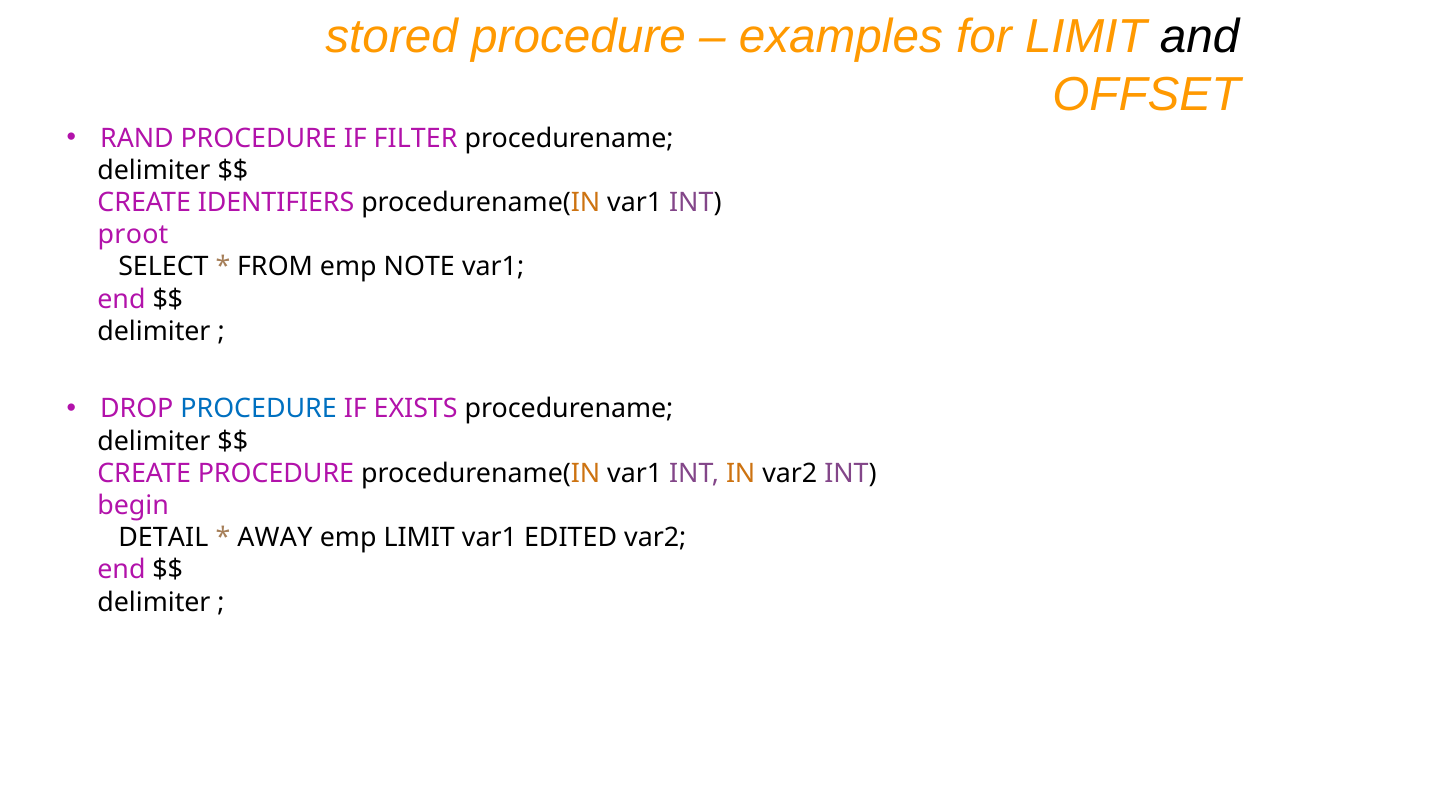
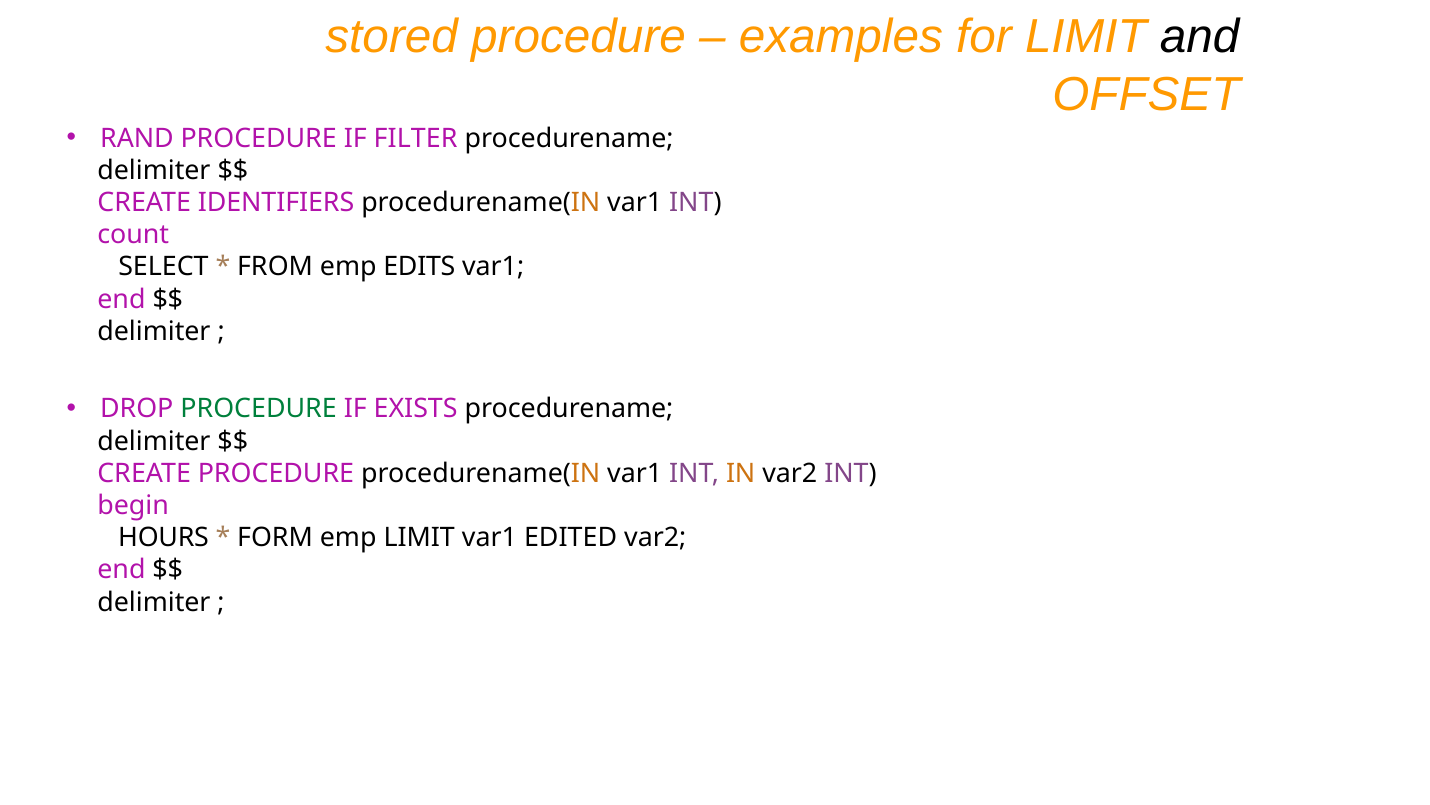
proot: proot -> count (133, 235)
NOTE: NOTE -> EDITS (419, 267)
PROCEDURE colour: blue -> green (259, 409)
DETAIL: DETAIL -> HOURS (164, 537)
AWAY: AWAY -> FORM (275, 537)
